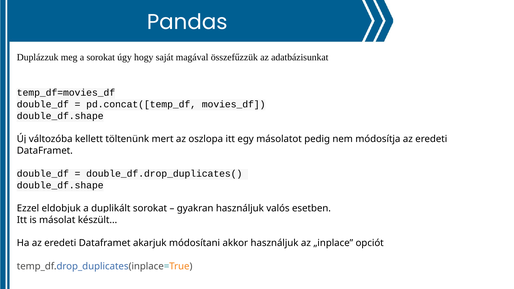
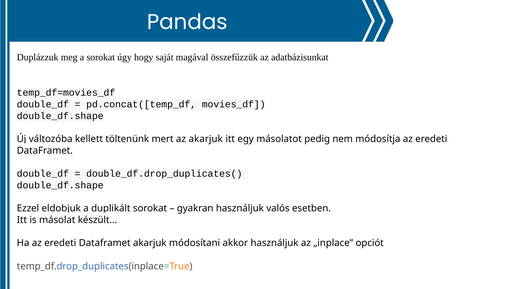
az oszlopa: oszlopa -> akarjuk (206, 139)
